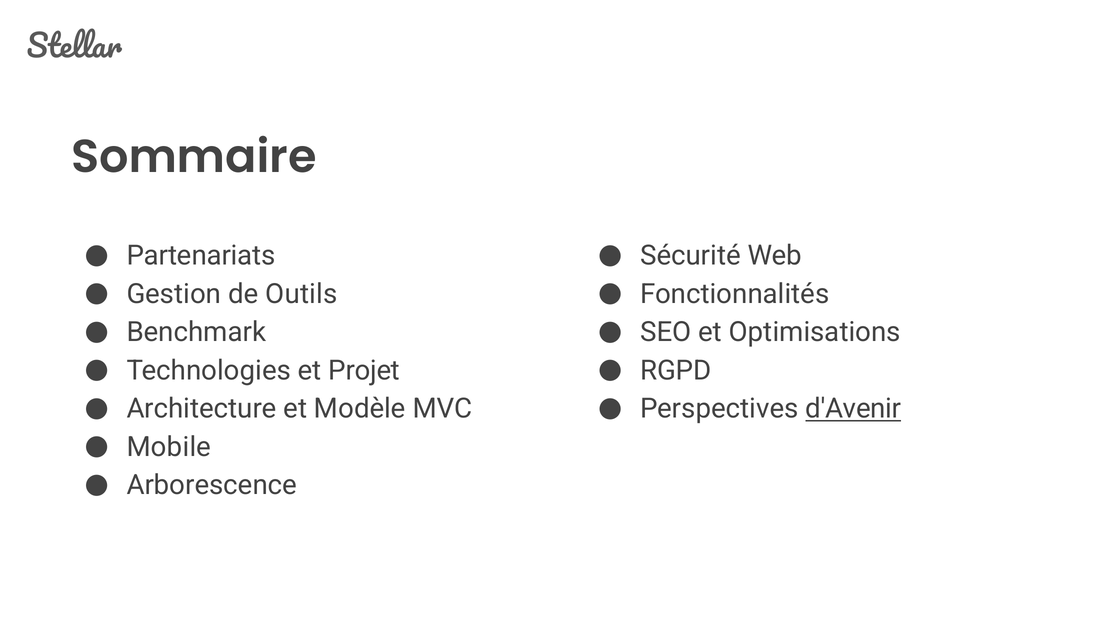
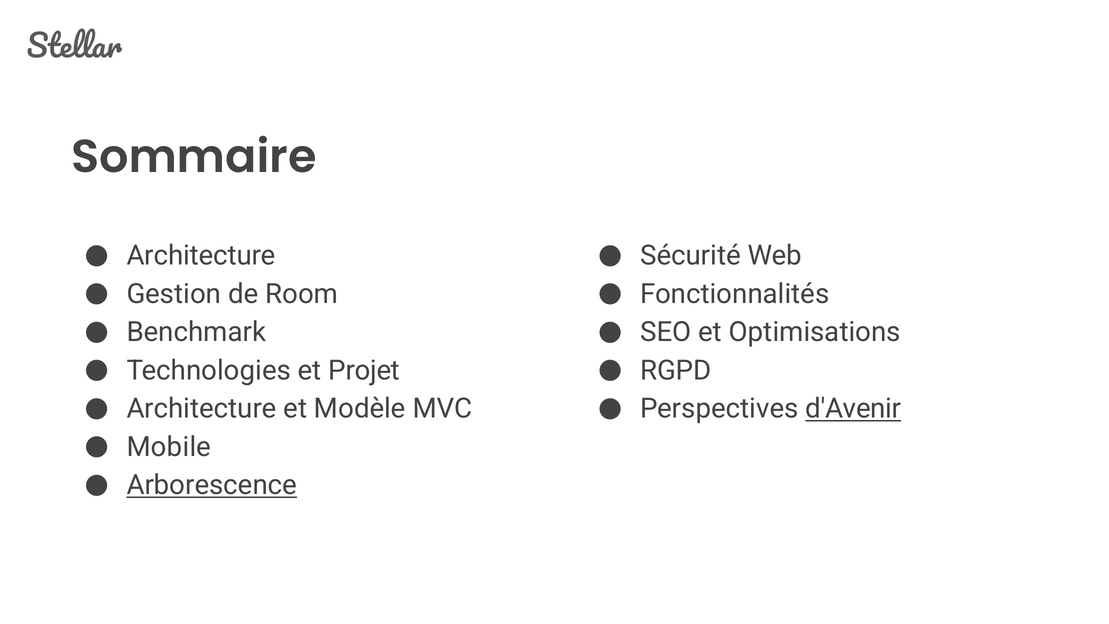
Partenariats: Partenariats -> Architecture (201, 256)
Outils: Outils -> Room (302, 294)
Arborescence underline: none -> present (212, 485)
